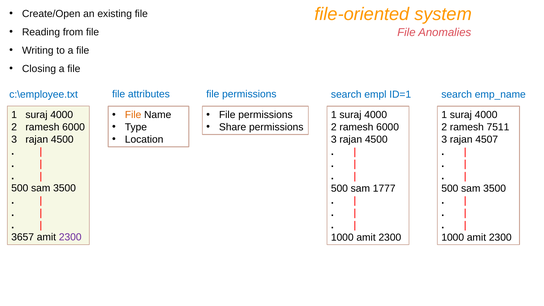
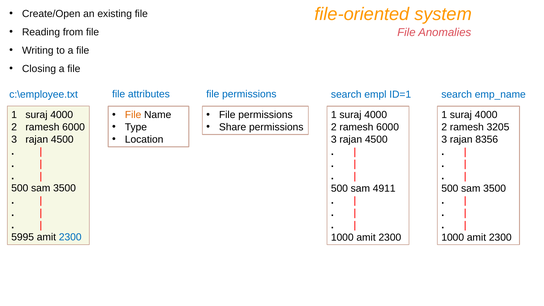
7511: 7511 -> 3205 (498, 127)
4507: 4507 -> 8356 (487, 139)
1777: 1777 -> 4911 (384, 188)
3657: 3657 -> 5995 (23, 237)
2300 colour: purple -> blue (70, 237)
